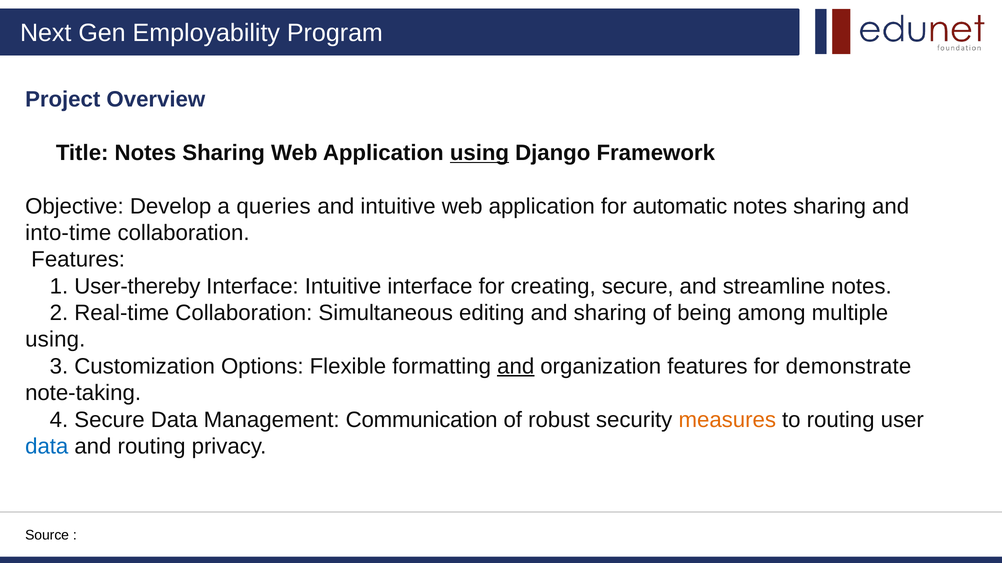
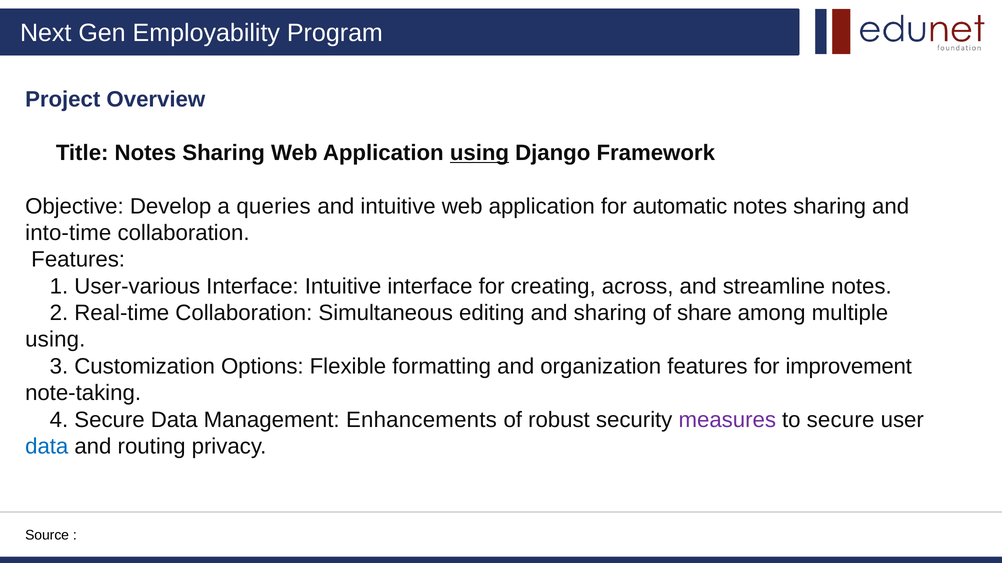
User-thereby: User-thereby -> User-various (137, 287)
creating secure: secure -> across (638, 287)
being: being -> share (704, 313)
and underline: present -> none (516, 367)
demonstrate: demonstrate -> improvement (849, 367)
Communication: Communication -> Enhancements (421, 420)
measures colour: orange -> purple (727, 420)
to routing: routing -> secure (841, 420)
